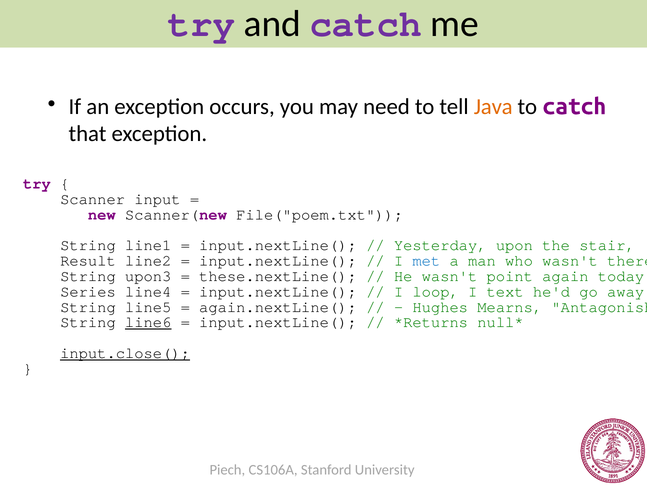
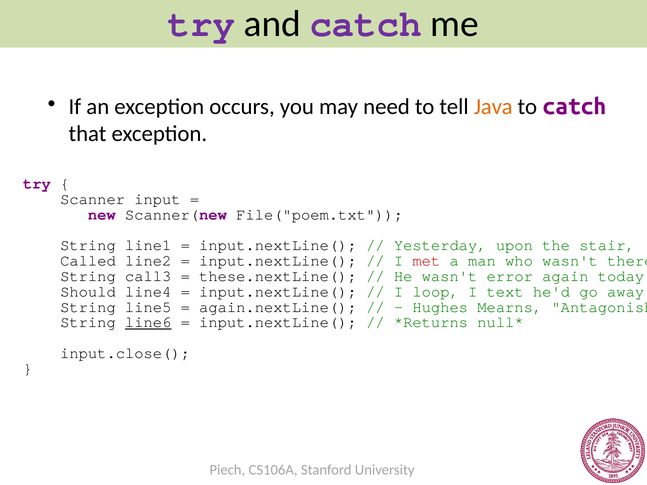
Result: Result -> Called (88, 261)
met colour: blue -> red (426, 261)
upon3: upon3 -> call3 (148, 276)
point: point -> error (510, 276)
Series: Series -> Should (88, 292)
input.close( underline: present -> none (125, 353)
